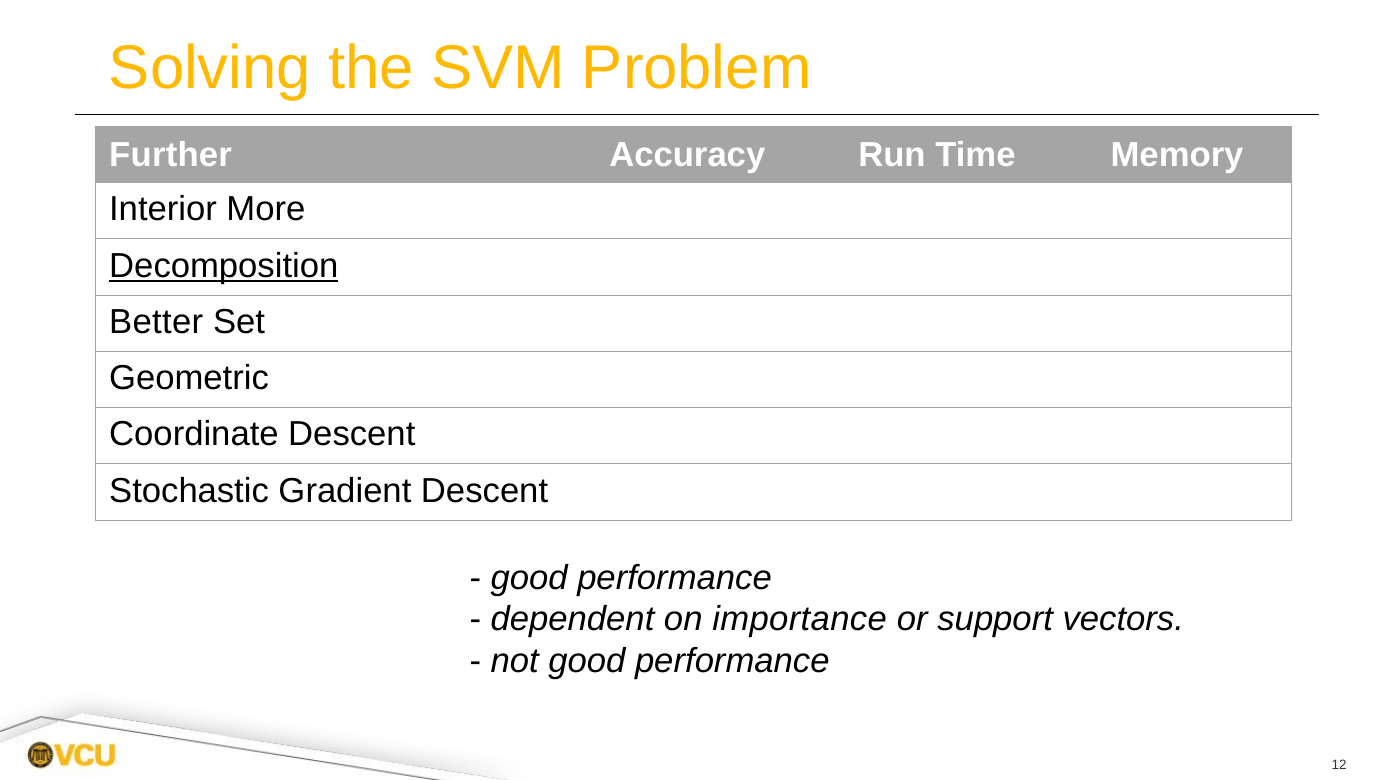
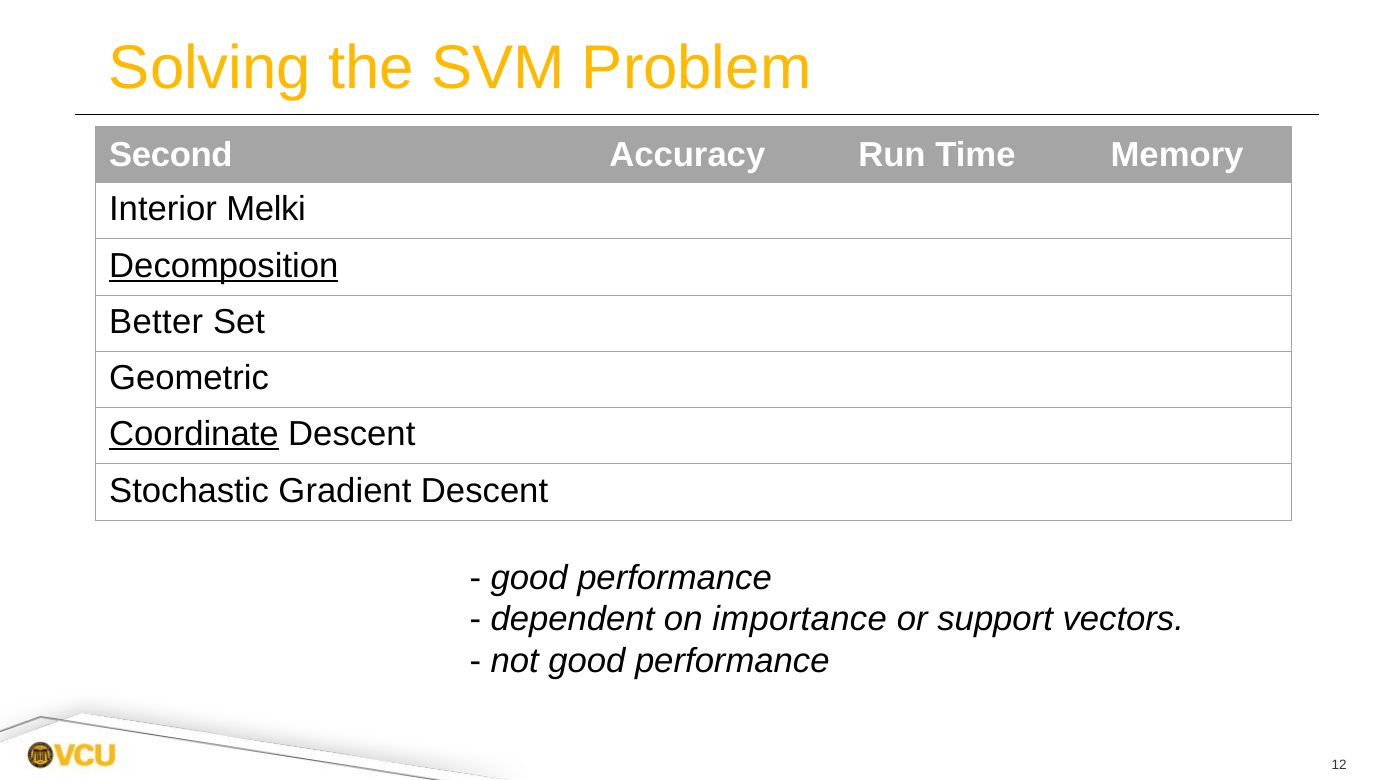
Further: Further -> Second (171, 155)
More: More -> Melki (266, 210)
Coordinate underline: none -> present (194, 435)
